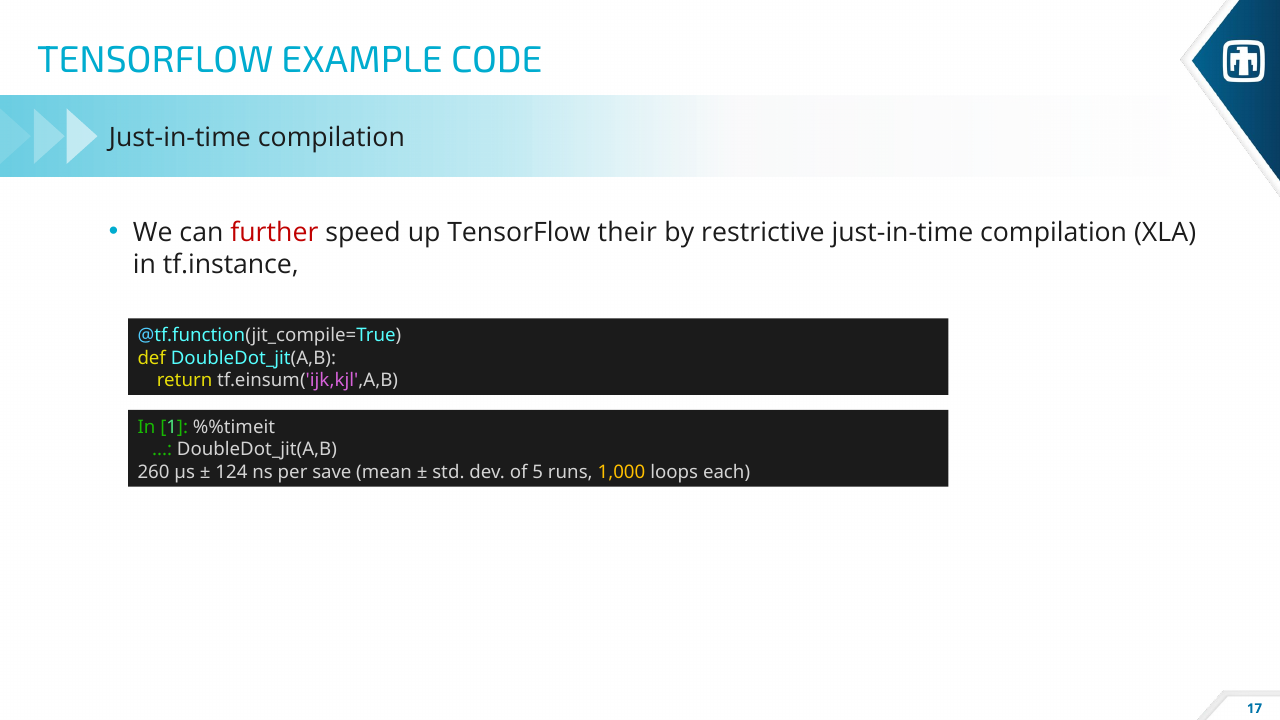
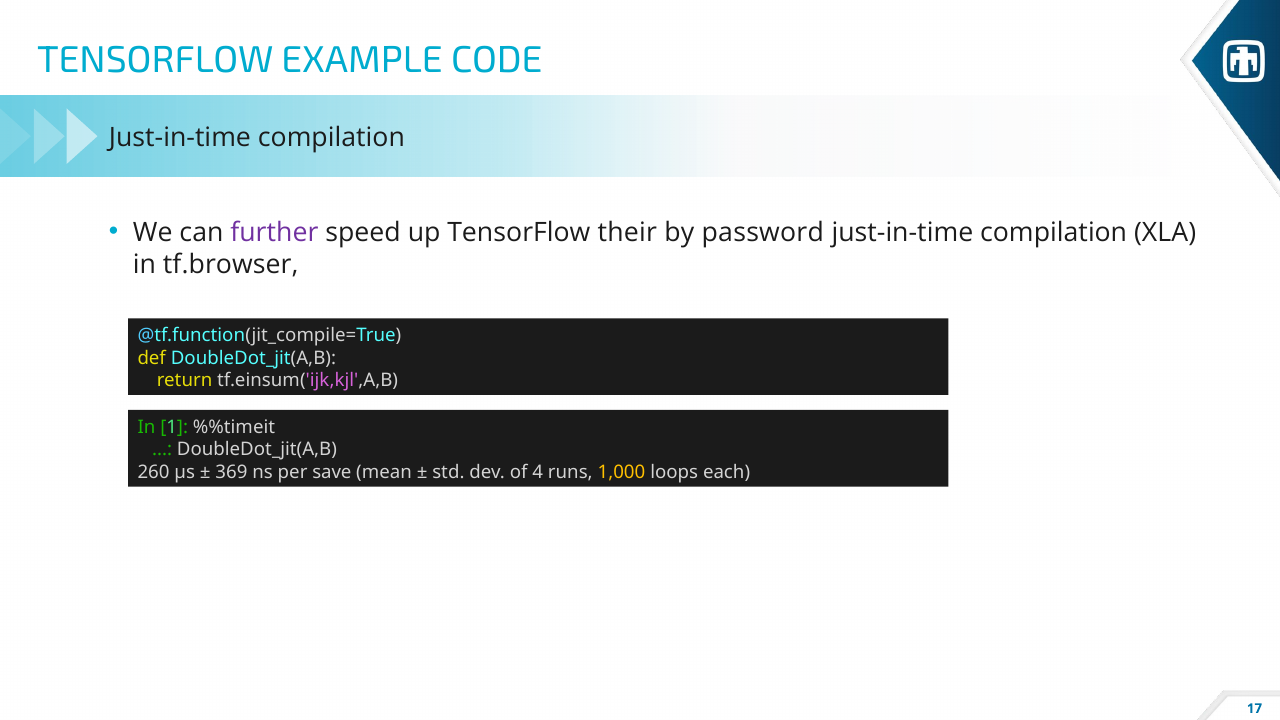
further colour: red -> purple (274, 232)
restrictive: restrictive -> password (763, 232)
tf.instance: tf.instance -> tf.browser (231, 264)
124: 124 -> 369 (231, 472)
5: 5 -> 4 (538, 472)
